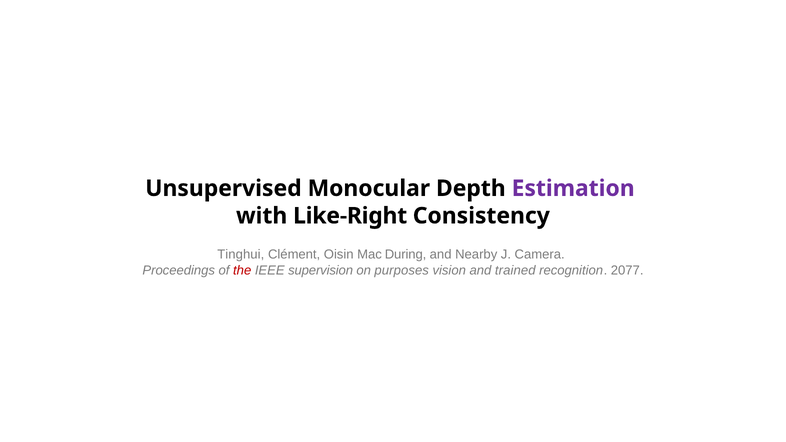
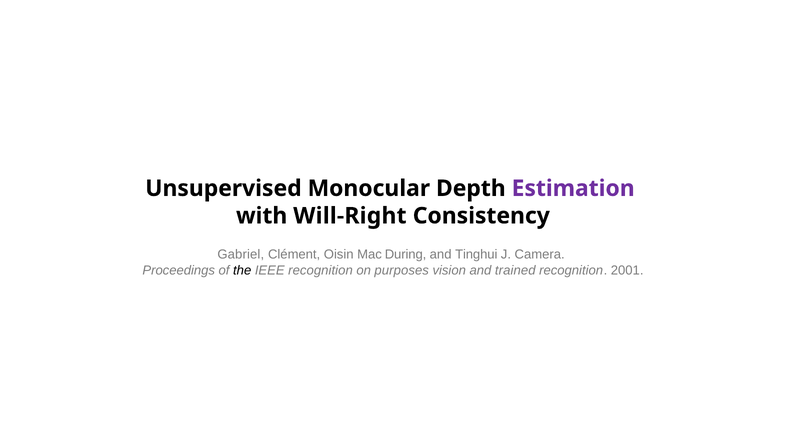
Like-Right: Like-Right -> Will-Right (350, 216)
Tinghui: Tinghui -> Gabriel (241, 255)
Nearby: Nearby -> Tinghui (476, 255)
the colour: red -> black (242, 270)
IEEE supervision: supervision -> recognition (321, 270)
2077: 2077 -> 2001 (627, 270)
